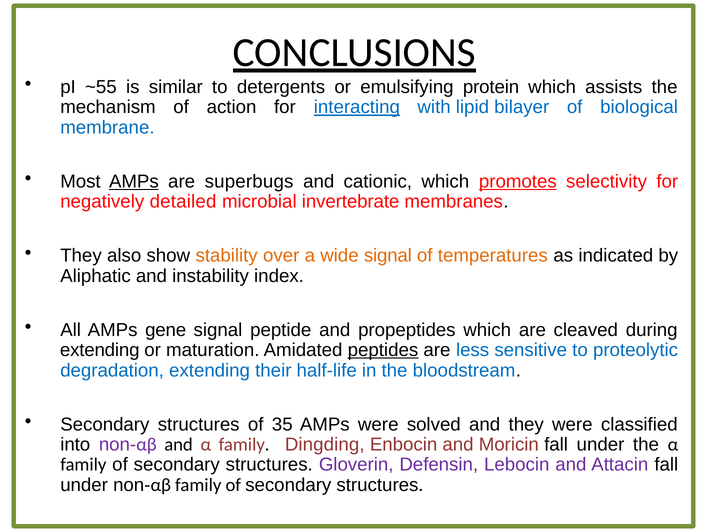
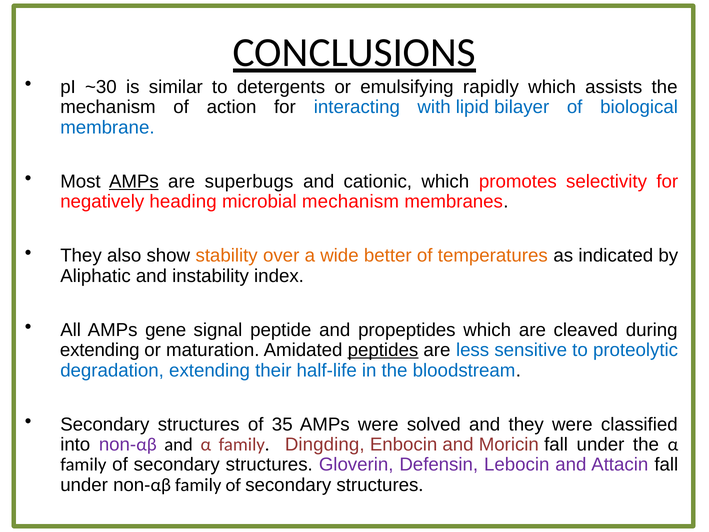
~55: ~55 -> ~30 (101, 87)
protein: protein -> rapidly (491, 87)
interacting underline: present -> none (357, 107)
promotes underline: present -> none (518, 181)
detailed: detailed -> heading (183, 202)
microbial invertebrate: invertebrate -> mechanism (350, 202)
wide signal: signal -> better (388, 256)
